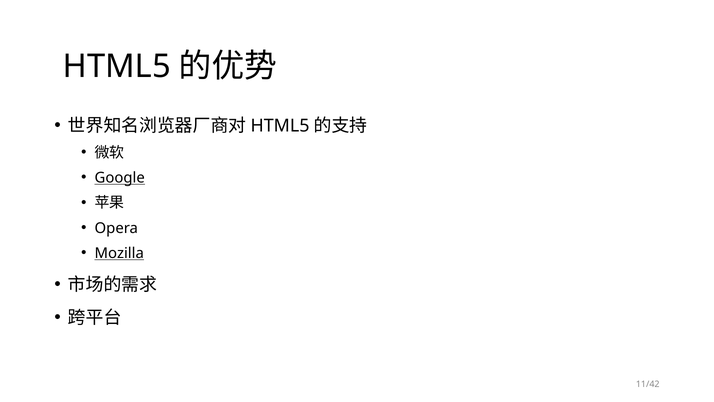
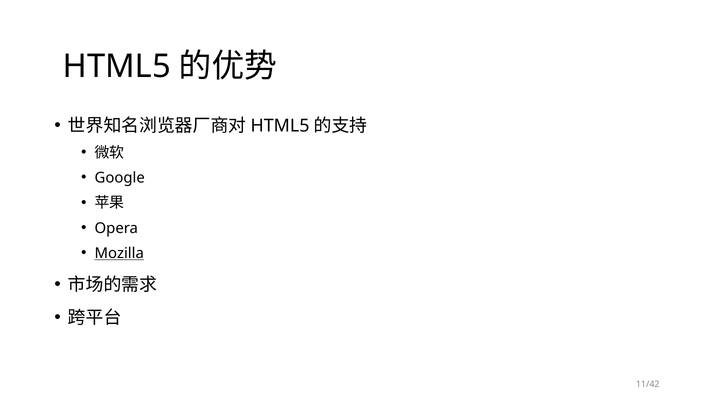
Google underline: present -> none (120, 178)
